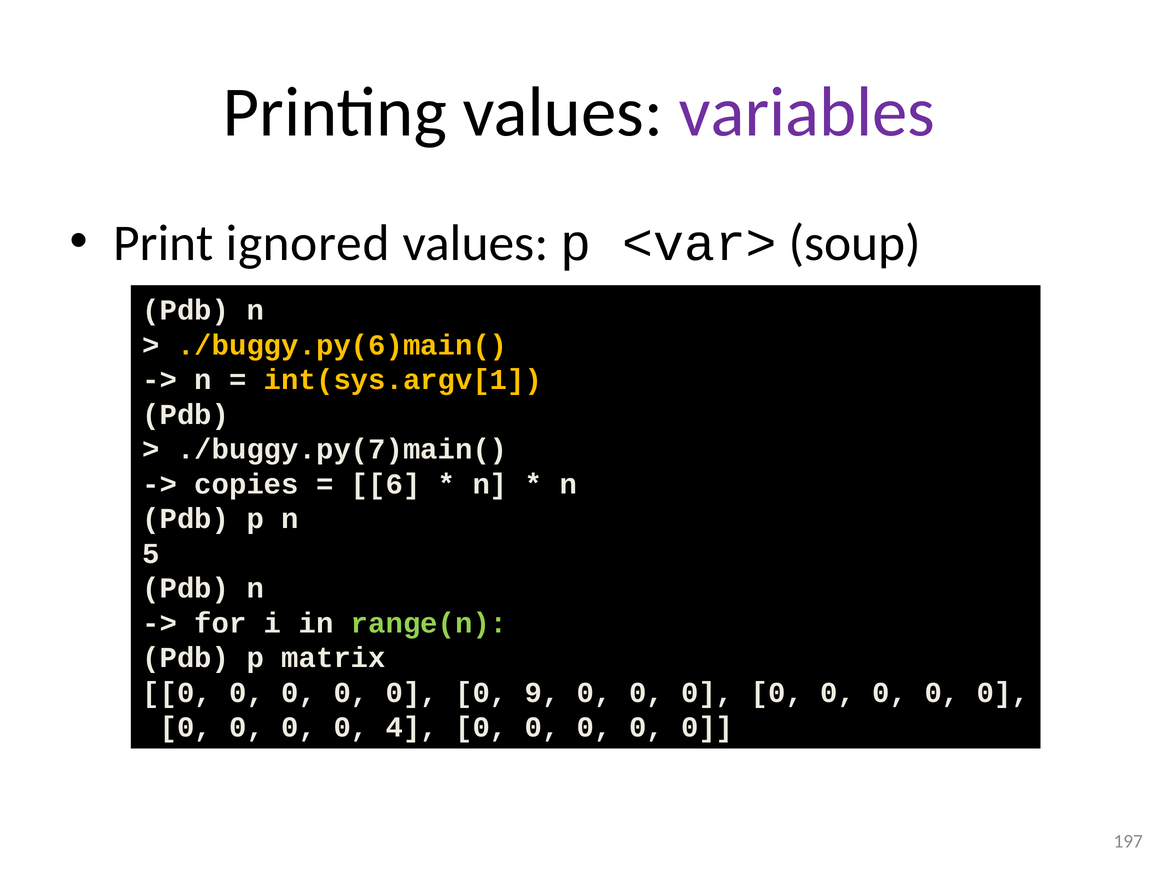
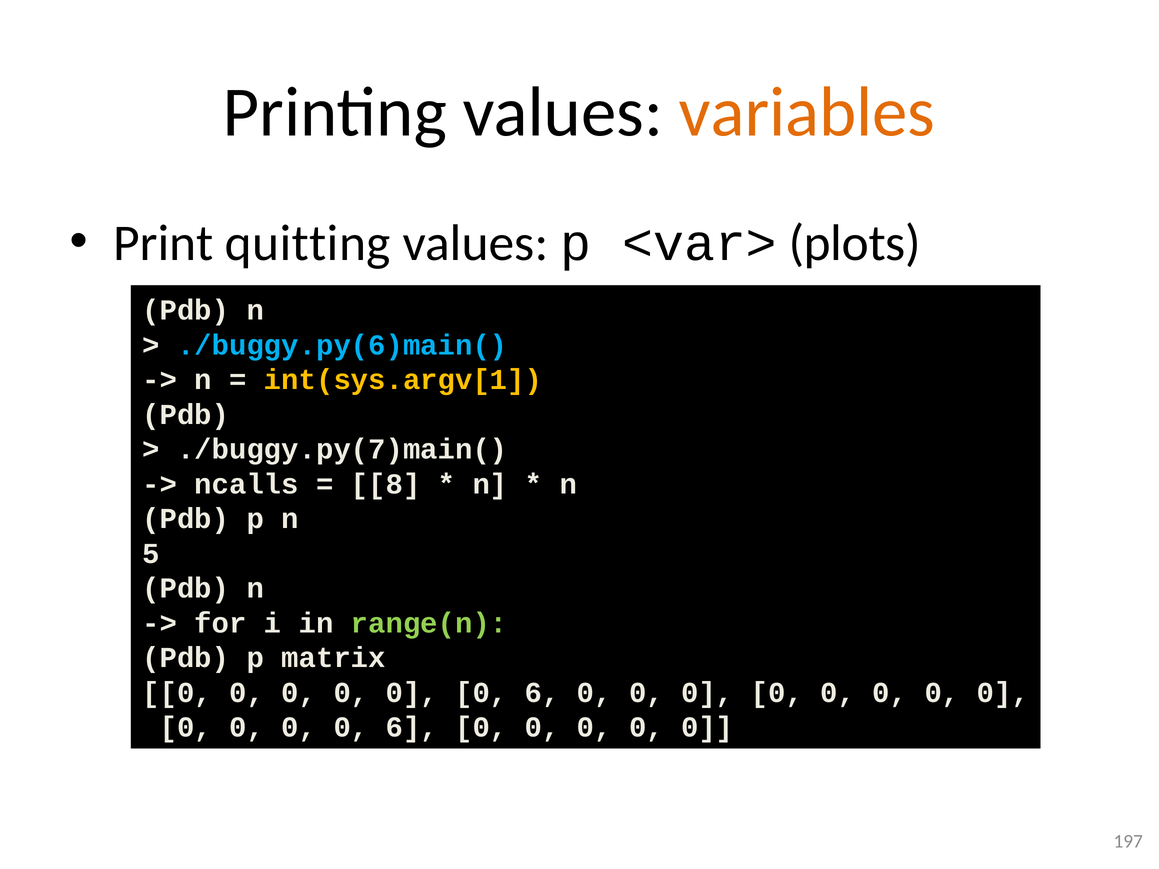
variables colour: purple -> orange (807, 112)
ignored: ignored -> quitting (308, 243)
soup: soup -> plots (855, 243)
./buggy.py(6)main( colour: yellow -> light blue (342, 345)
copies: copies -> ncalls (247, 484)
6: 6 -> 8 (386, 484)
9: 9 -> 6 (542, 693)
4: 4 -> 6 (412, 728)
